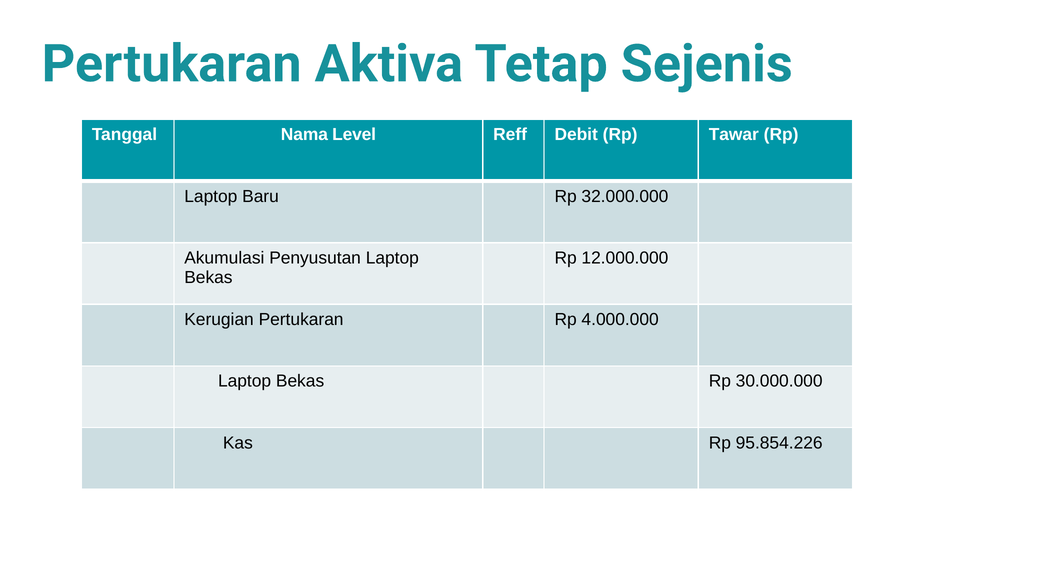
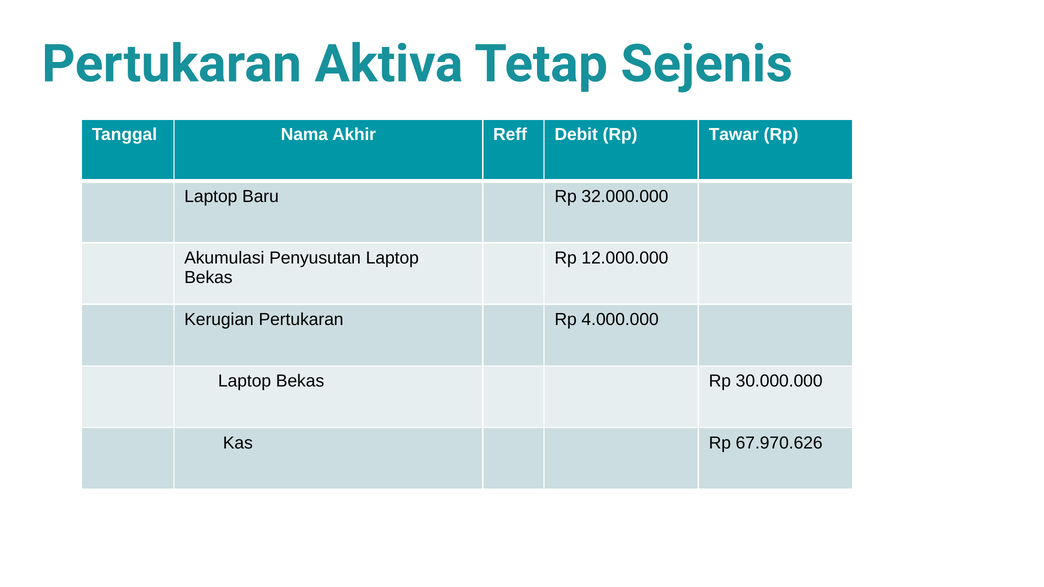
Level: Level -> Akhir (354, 135)
95.854.226: 95.854.226 -> 67.970.626 (779, 443)
